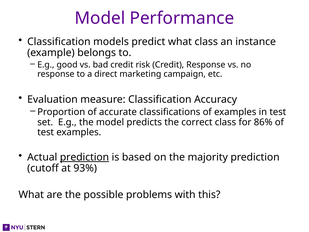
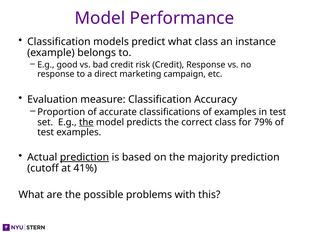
the underline: none -> present (86, 122)
86%: 86% -> 79% (263, 122)
93%: 93% -> 41% (85, 168)
